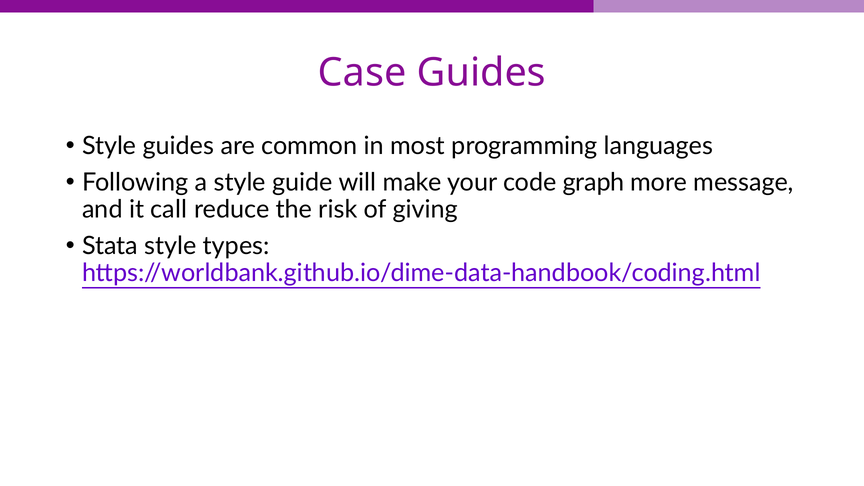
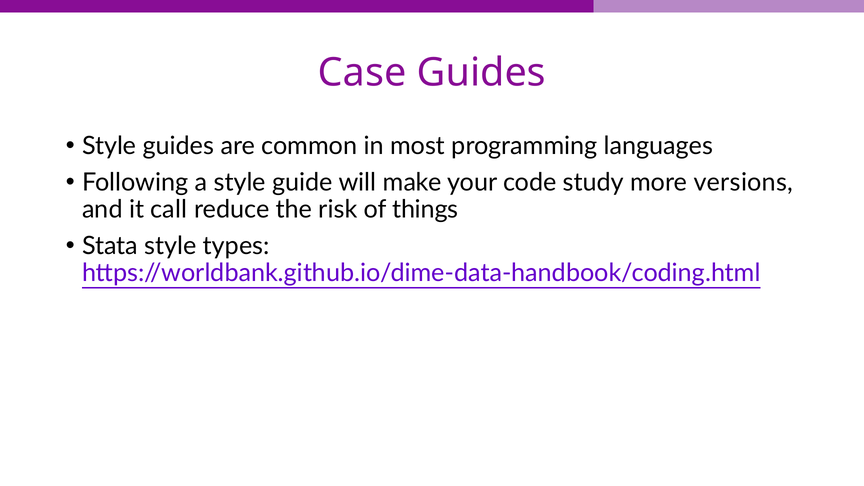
graph: graph -> study (593, 182)
message: message -> versions (743, 182)
giving: giving -> things (425, 210)
